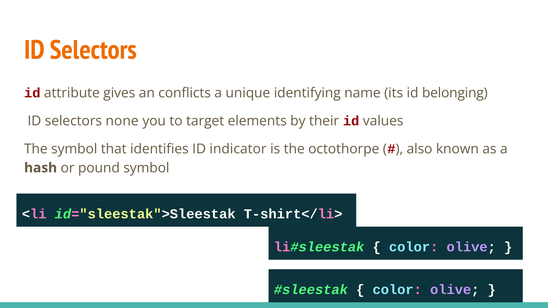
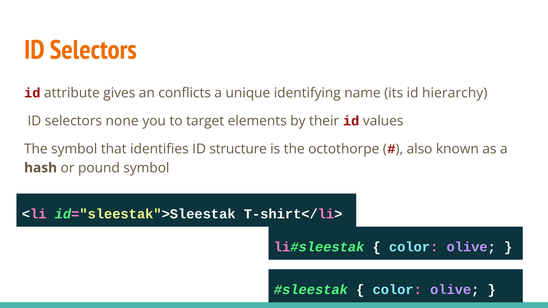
belonging: belonging -> hierarchy (455, 93)
indicator: indicator -> structure (238, 149)
